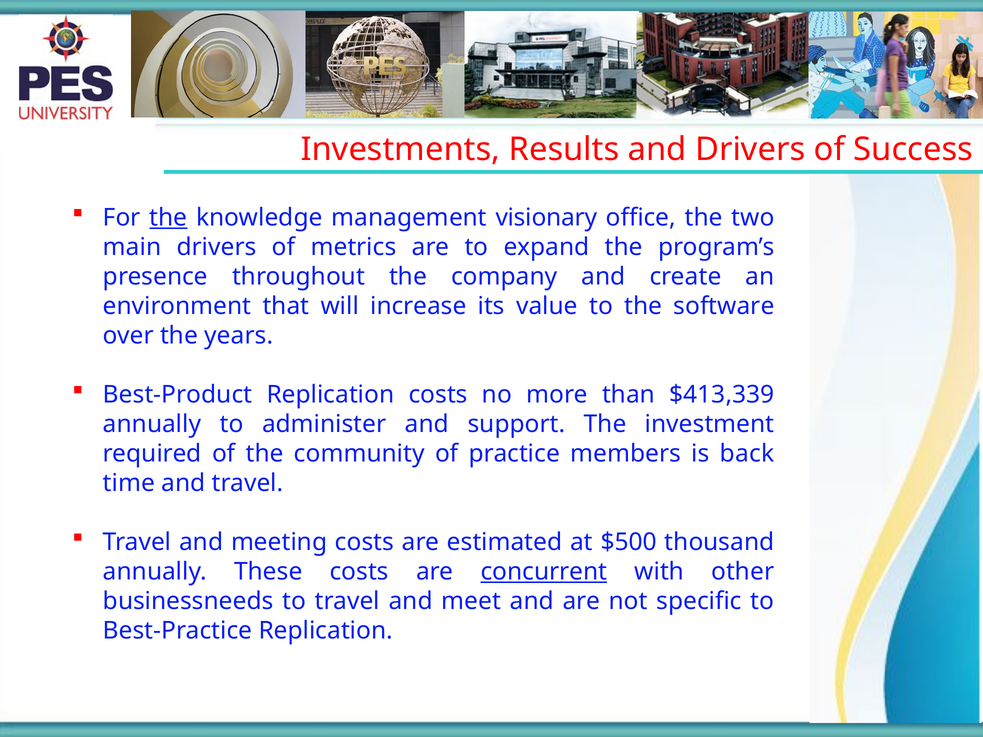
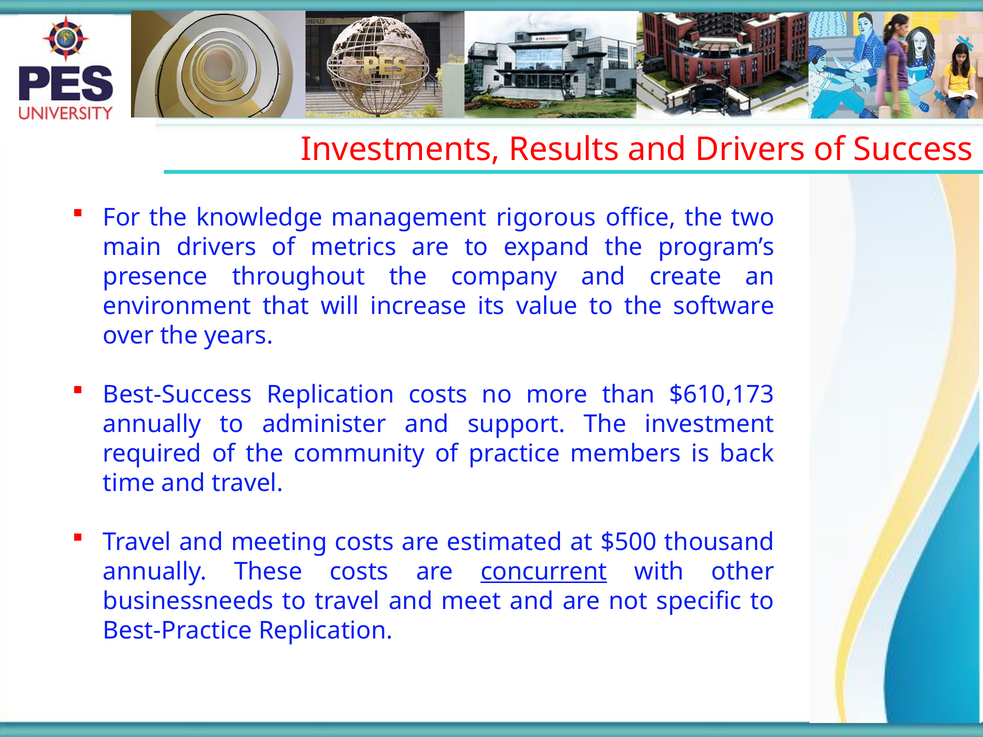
the underline: present -> none (168, 218)
visionary: visionary -> rigorous (546, 218)
Best-Product: Best-Product -> Best-Success (178, 395)
$413,339: $413,339 -> $610,173 (722, 395)
